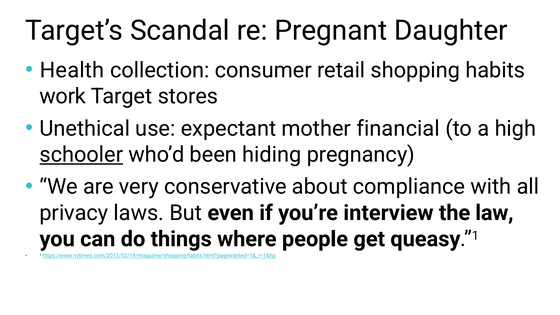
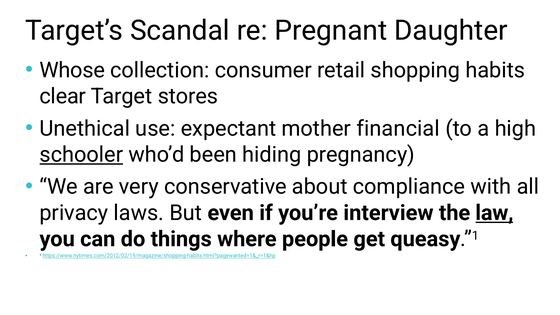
Health: Health -> Whose (72, 70)
work: work -> clear (63, 96)
law underline: none -> present (494, 213)
